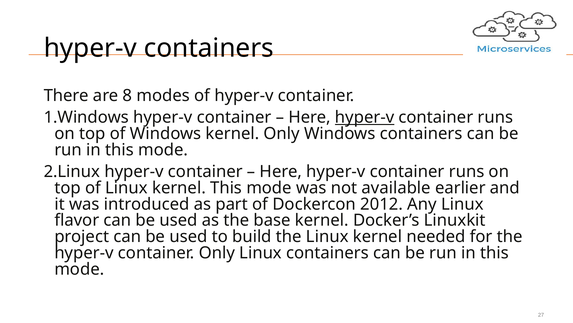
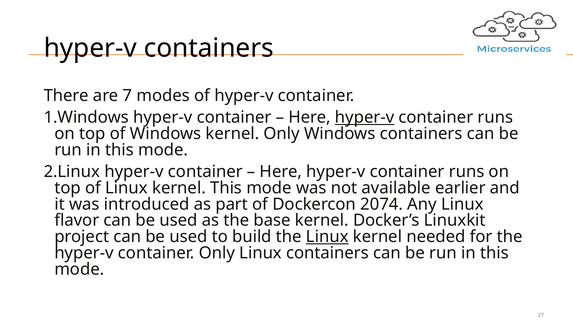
8: 8 -> 7 (127, 95)
2012: 2012 -> 2074 (382, 204)
Linux underline: none -> present (327, 236)
